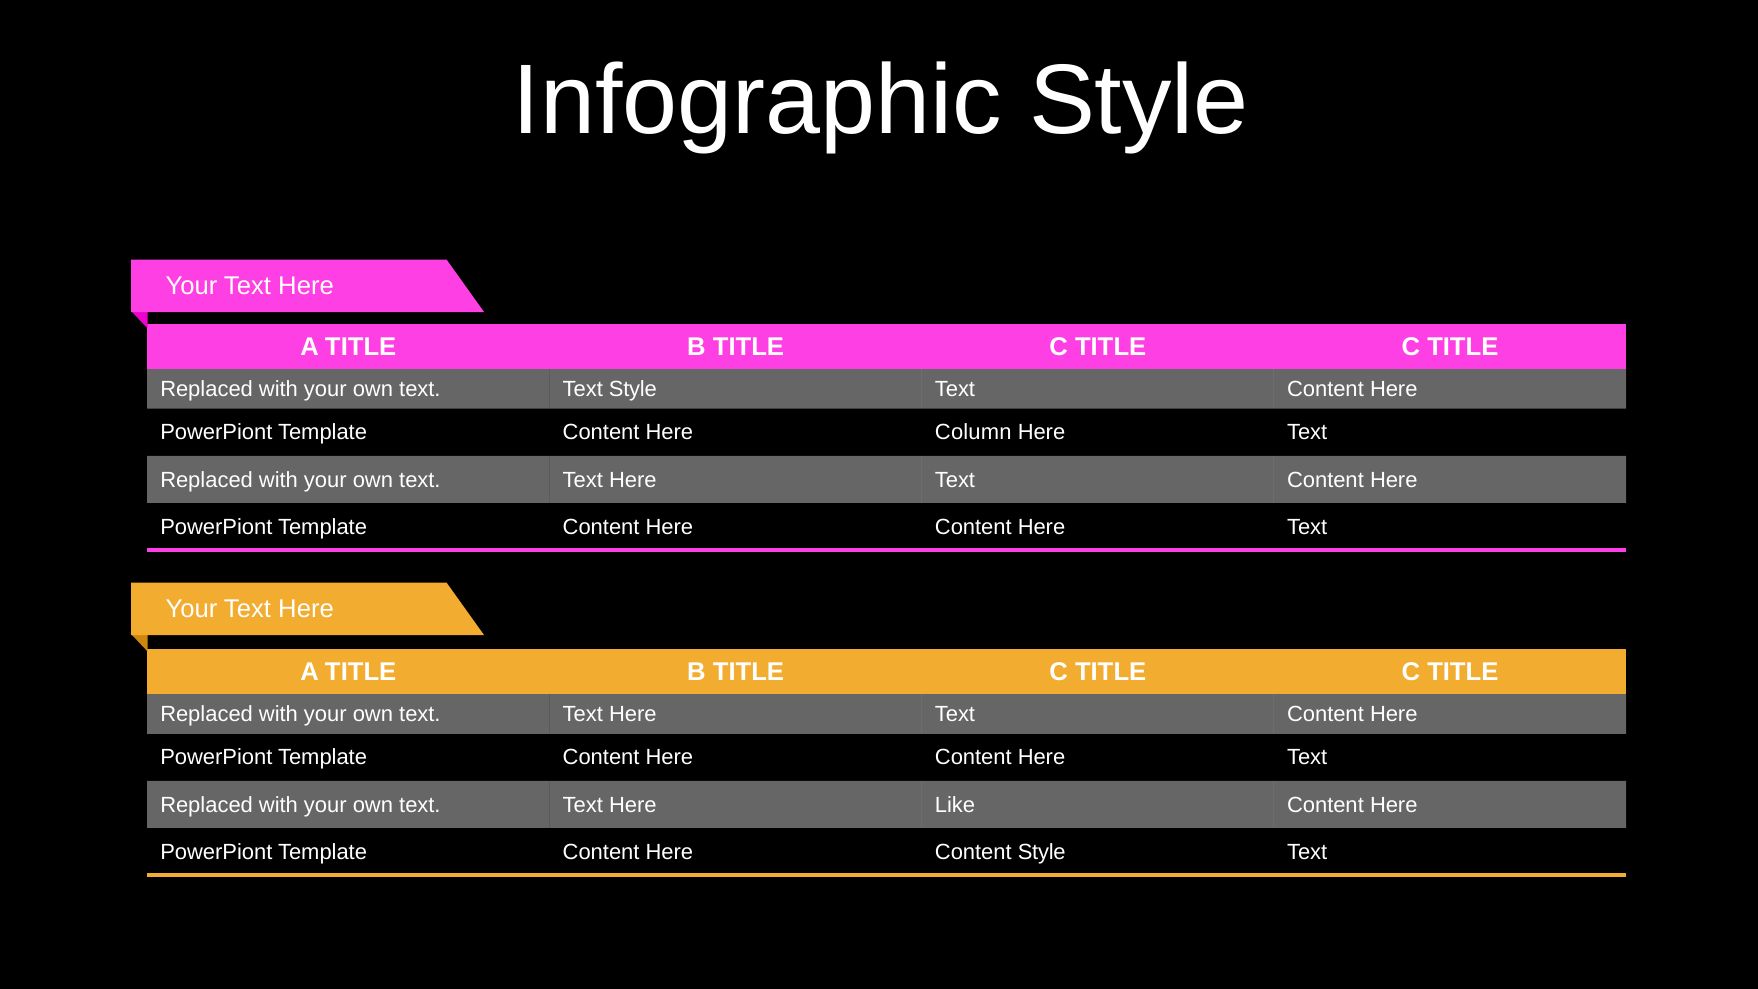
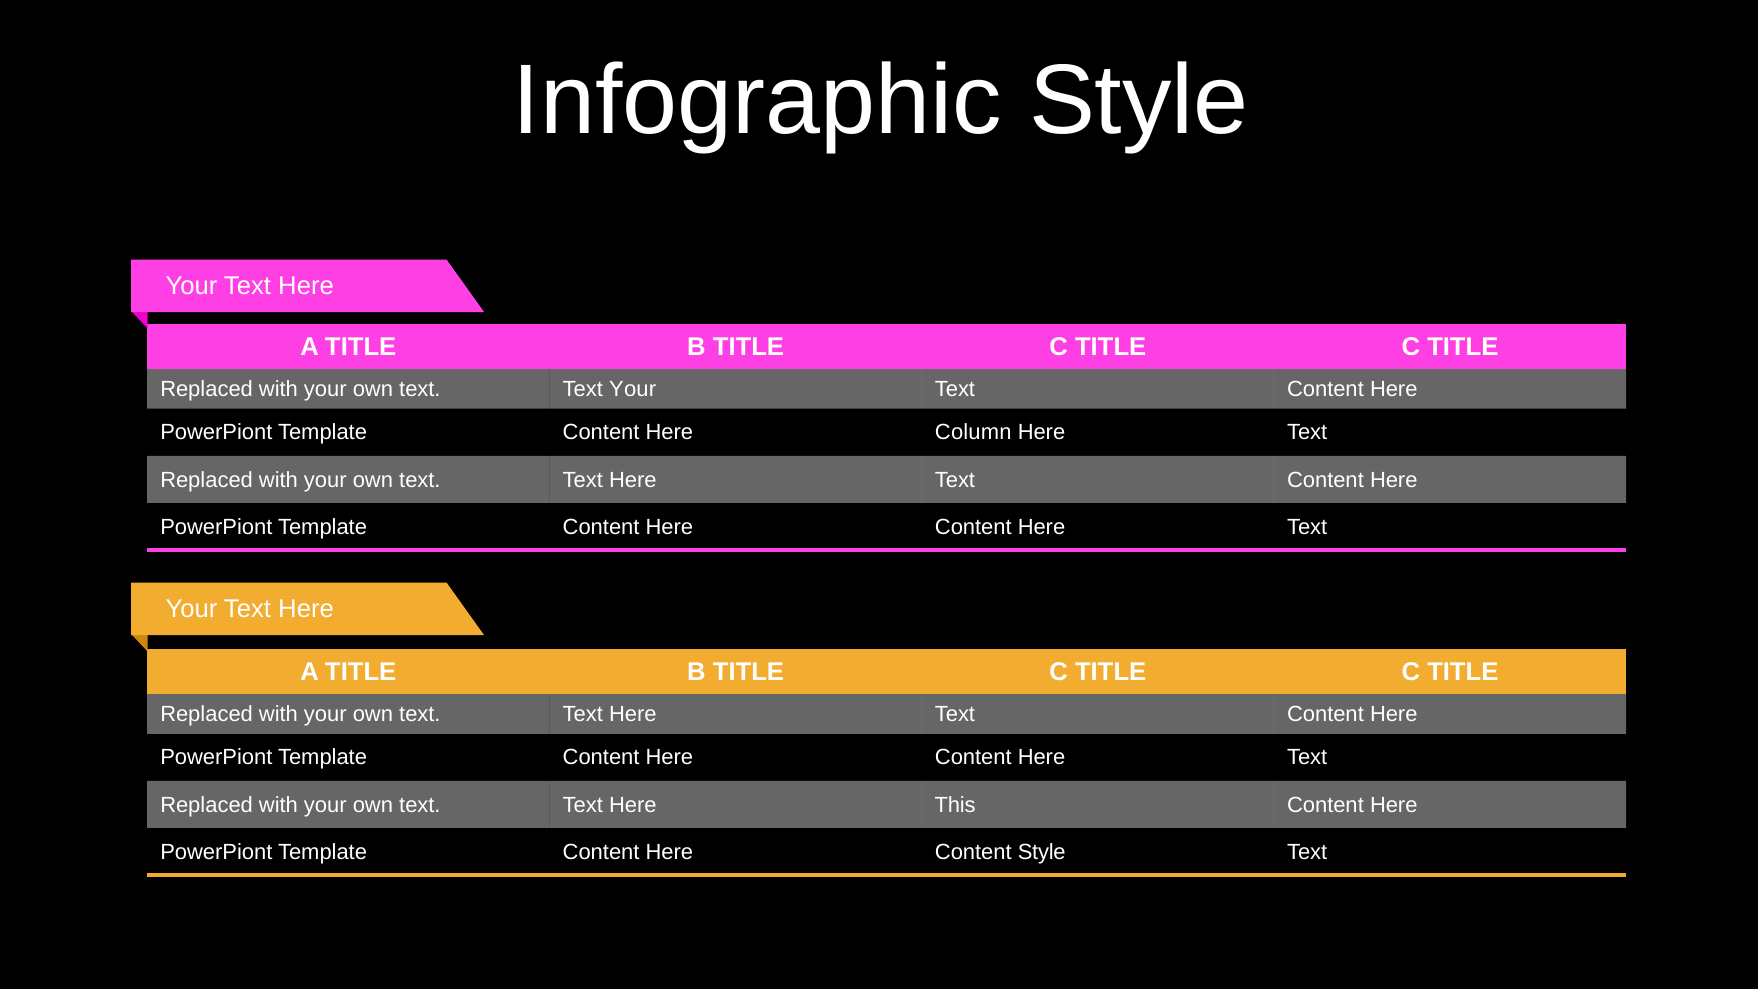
text Text Style: Style -> Your (633, 389)
Like: Like -> This (955, 805)
